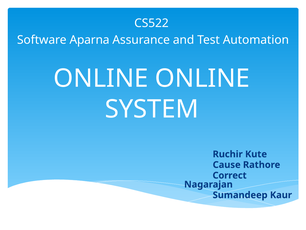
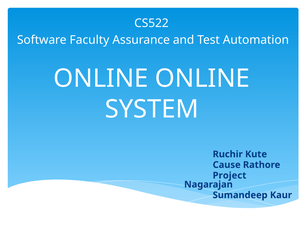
Aparna: Aparna -> Faculty (89, 40)
Correct: Correct -> Project (230, 175)
